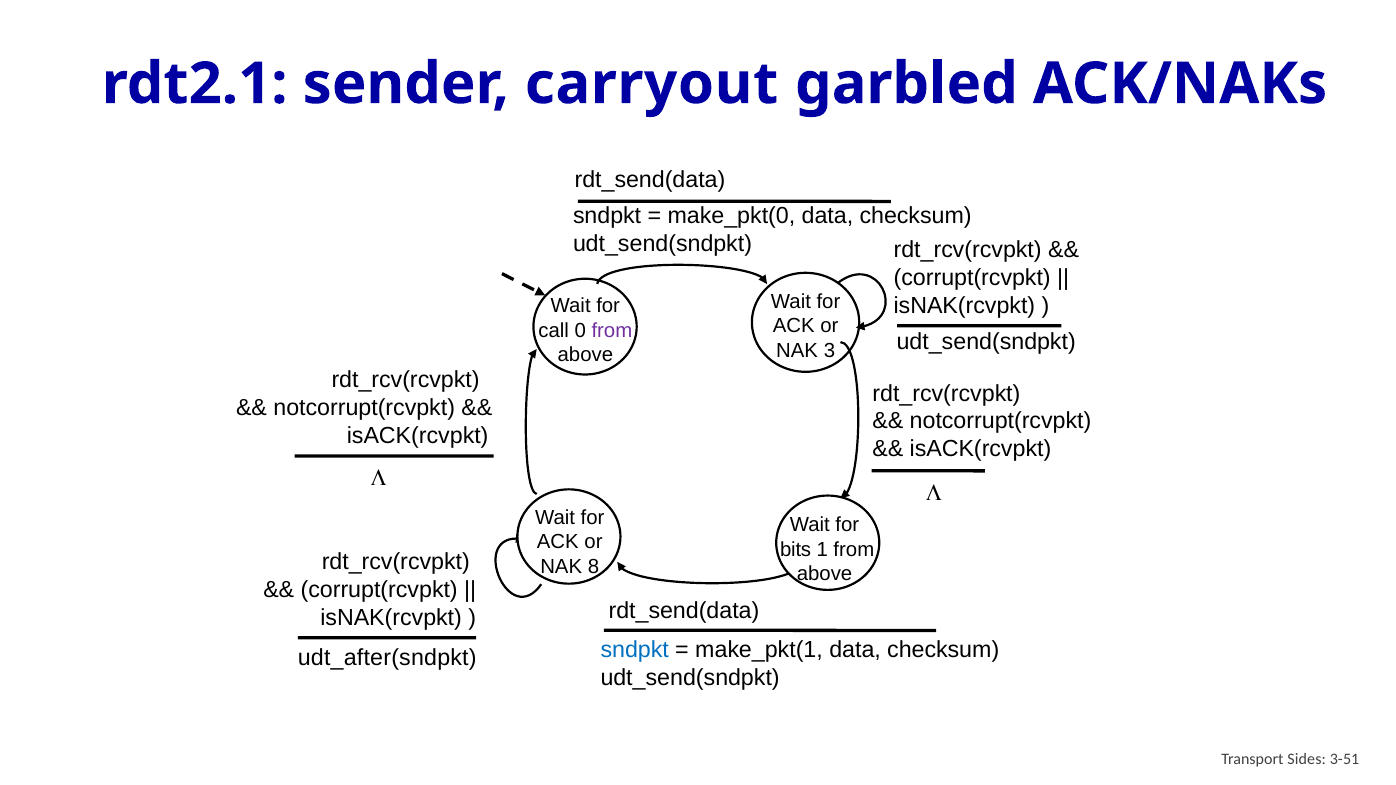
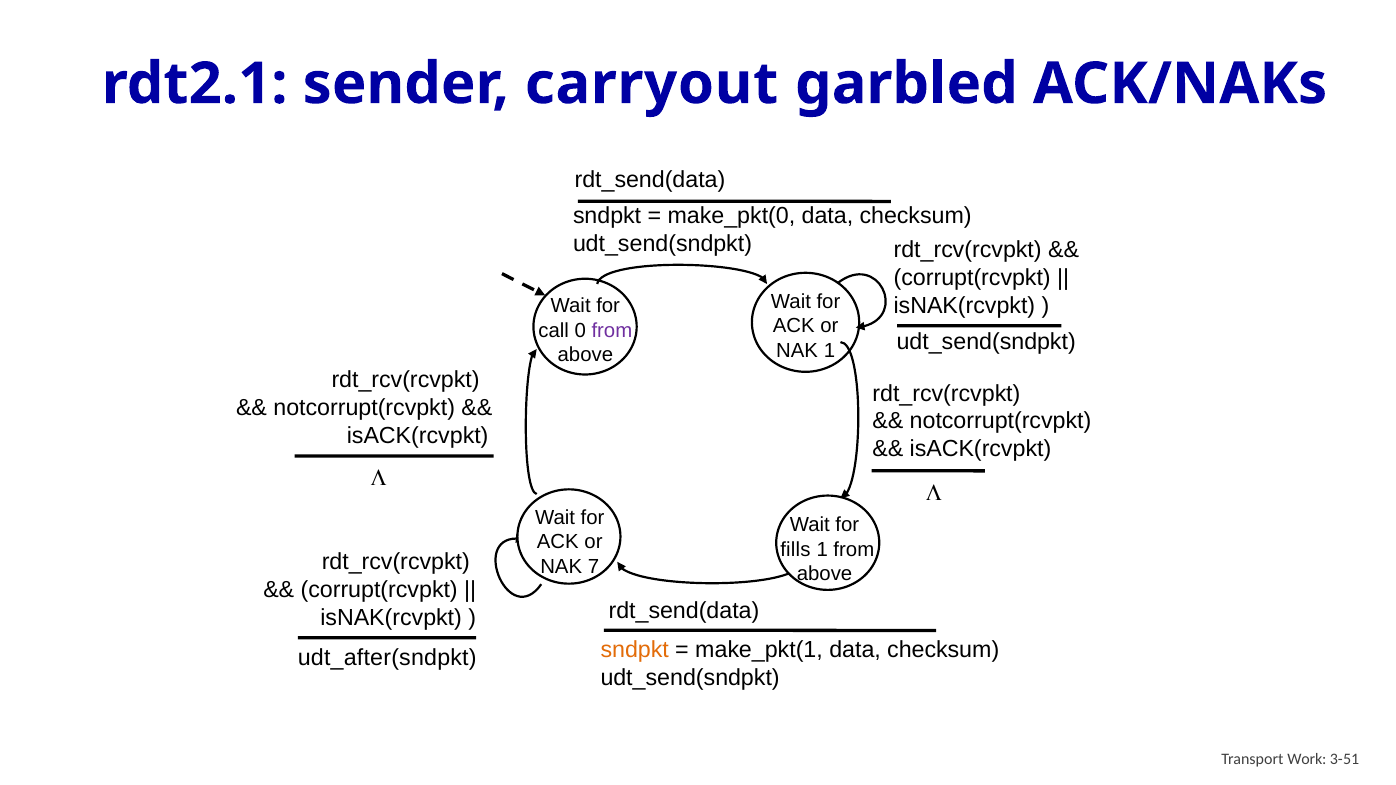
NAK 3: 3 -> 1 (829, 351)
bits: bits -> fills (795, 550)
8: 8 -> 7 (594, 567)
sndpkt colour: blue -> orange (635, 650)
Sides: Sides -> Work (1307, 759)
